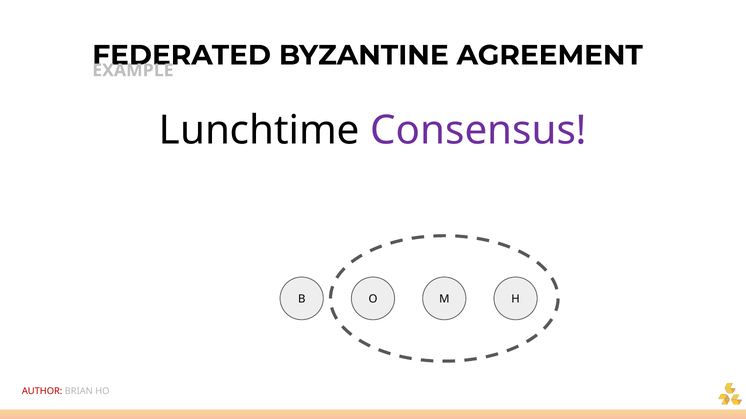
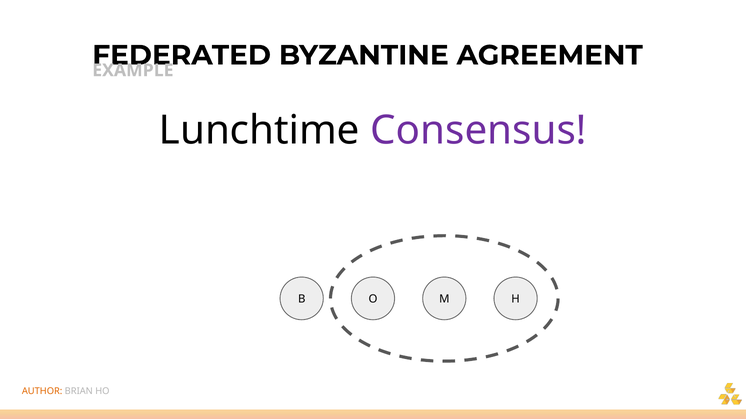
AUTHOR colour: red -> orange (42, 392)
